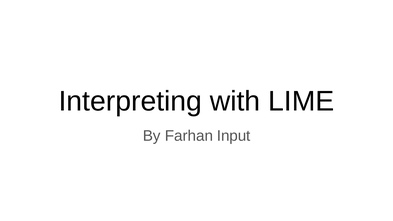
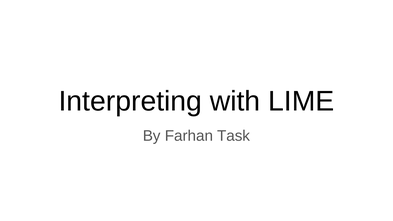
Input: Input -> Task (234, 136)
